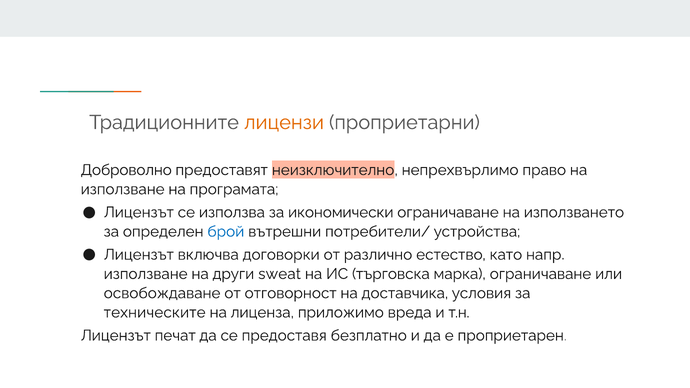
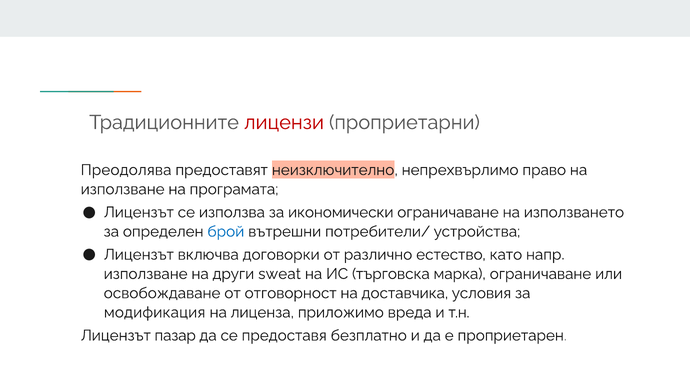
лицензи colour: orange -> red (284, 122)
Доброволно: Доброволно -> Преодолява (126, 170)
техническите: техническите -> модификация (155, 313)
печат: печат -> пазар (175, 336)
